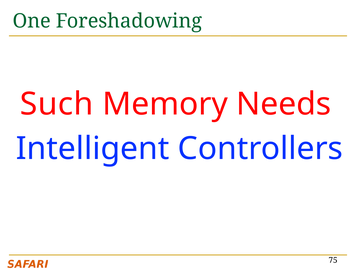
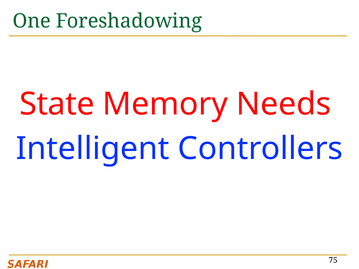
Such: Such -> State (57, 104)
